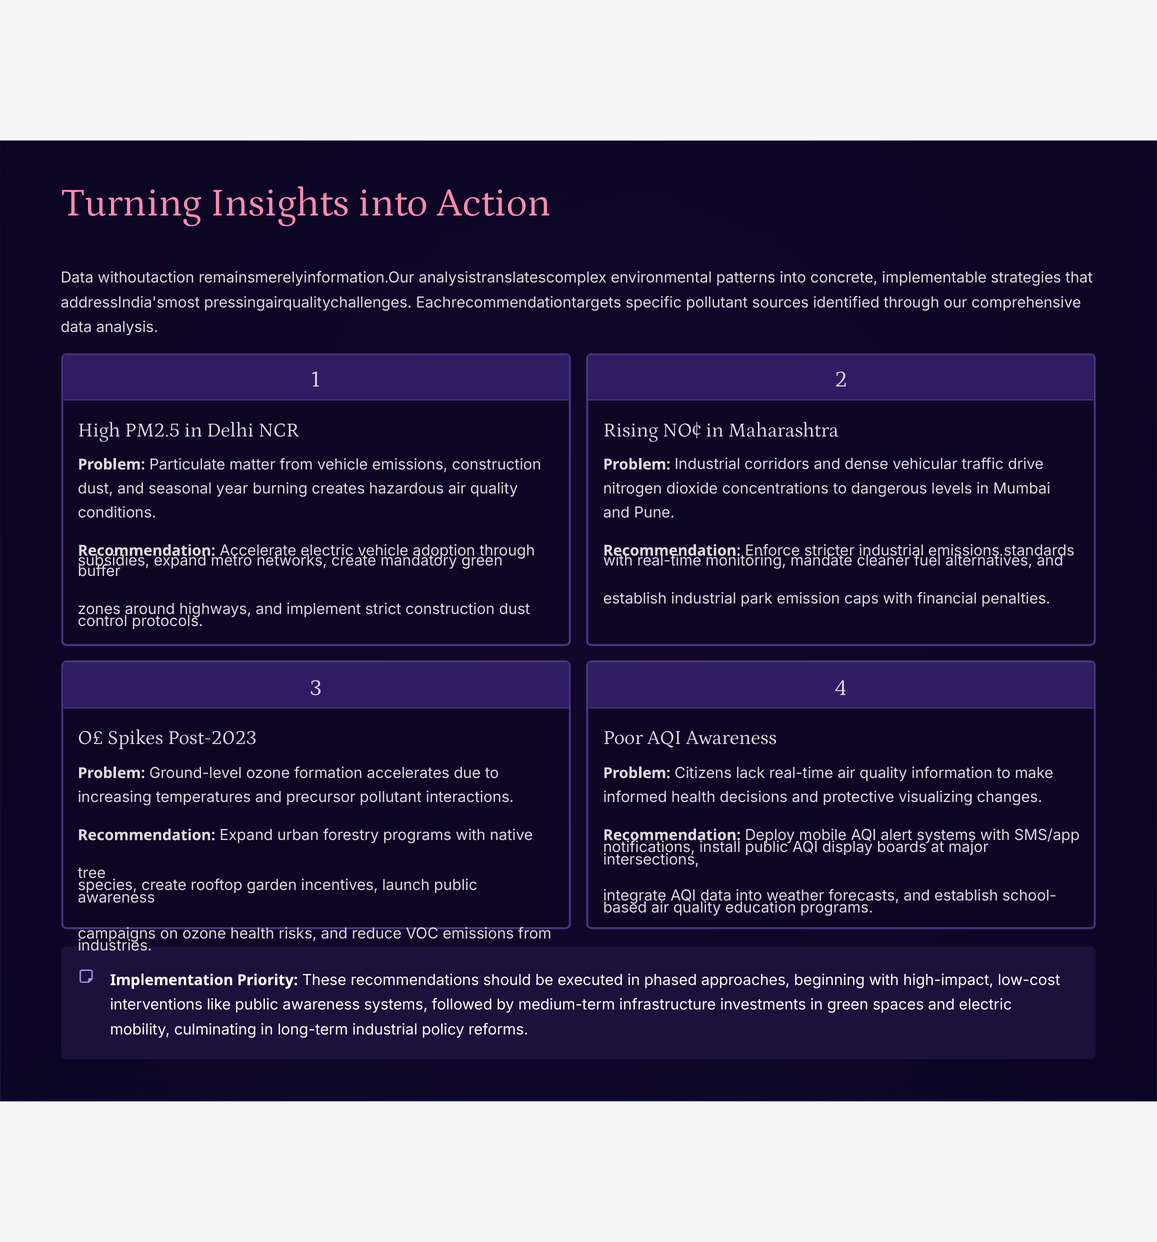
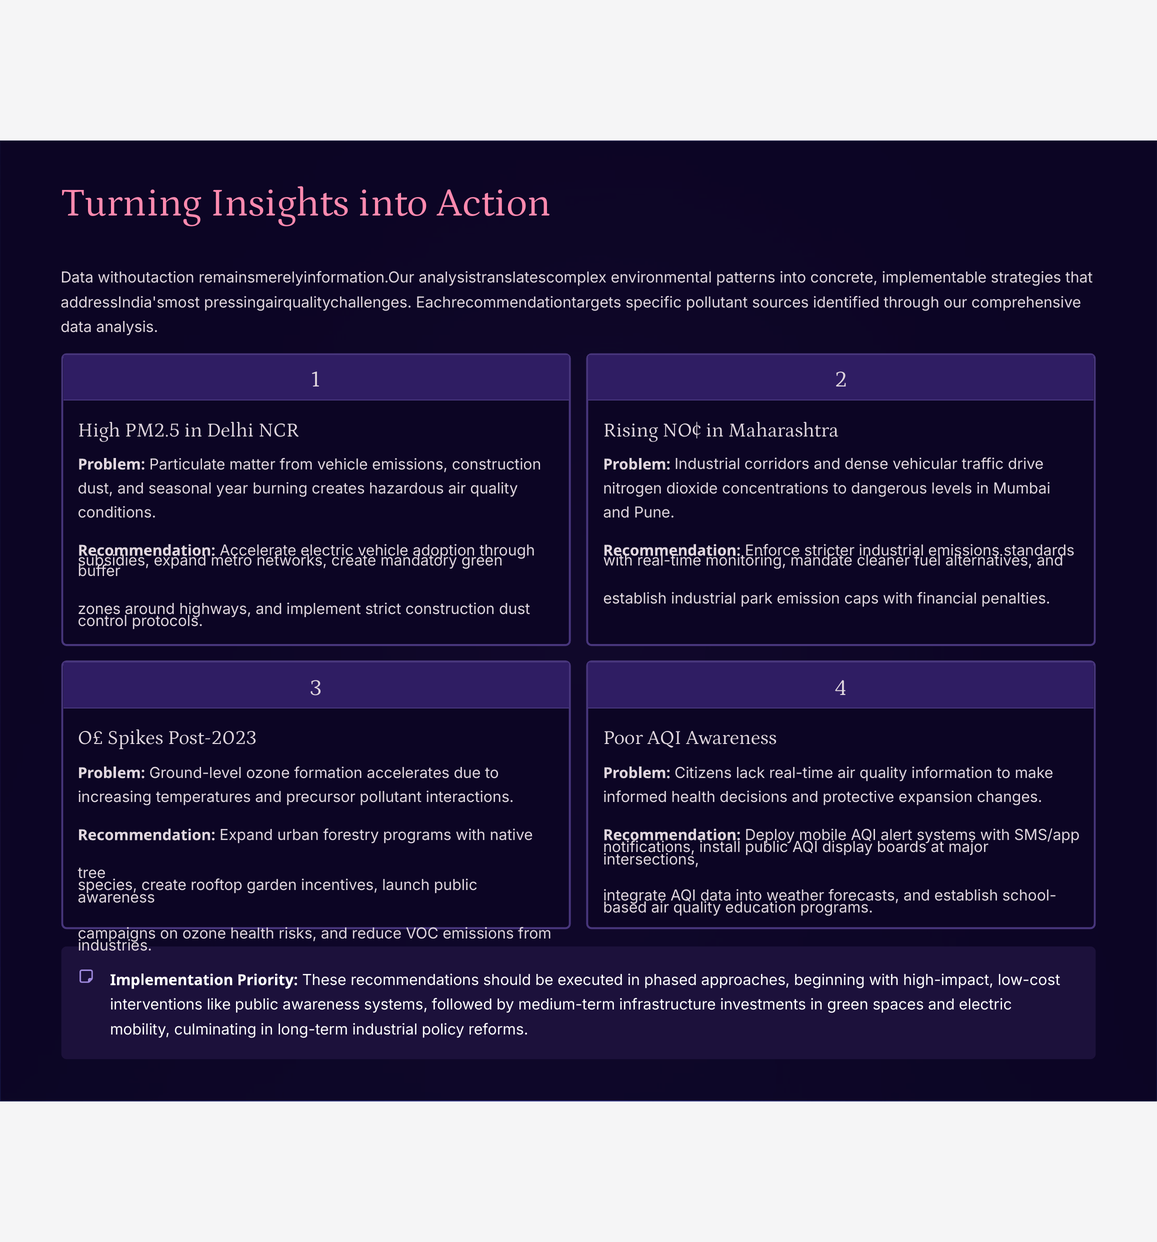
visualizing: visualizing -> expansion (936, 797)
